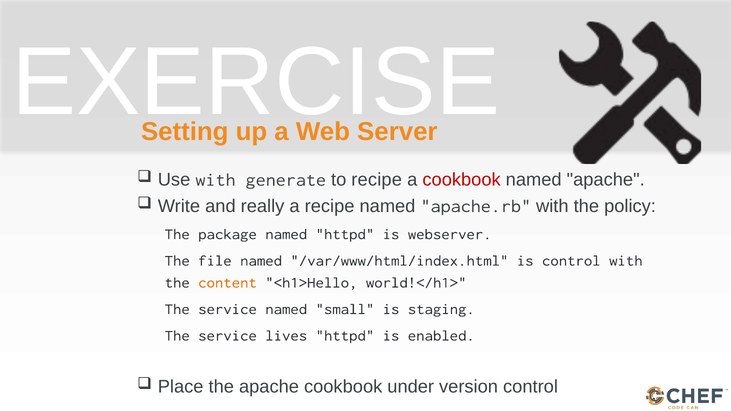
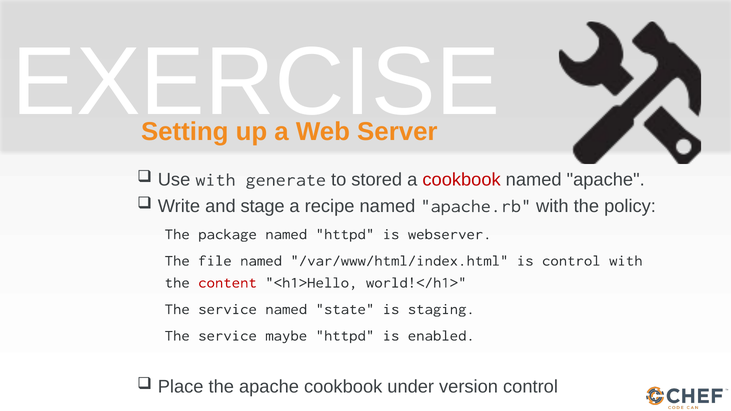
to recipe: recipe -> stored (377, 180)
really: really -> stage (263, 206)
content colour: orange -> red (228, 283)
small: small -> state (345, 309)
lives: lives -> maybe (286, 336)
